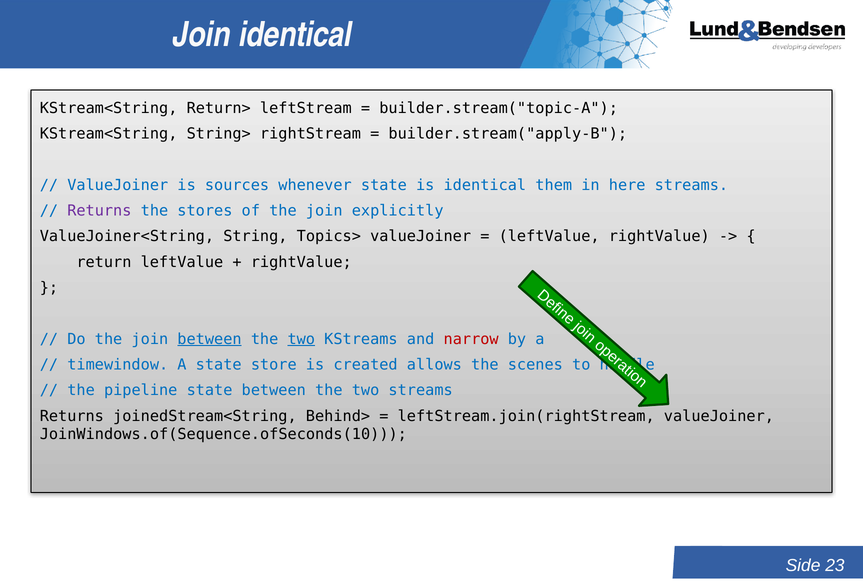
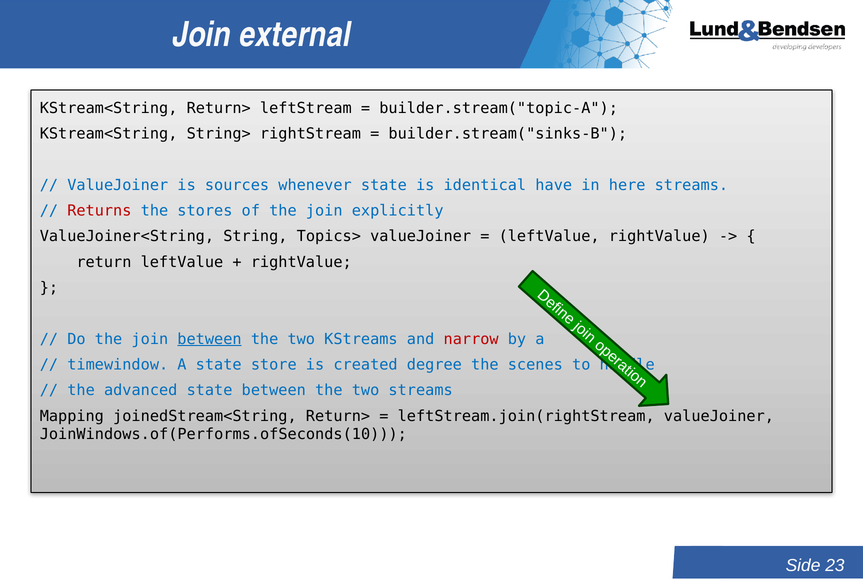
Join identical: identical -> external (295, 35)
builder.stream("apply-B: builder.stream("apply-B -> builder.stream("sinks-B (508, 134)
them: them -> have (554, 185)
Returns colour: purple -> red (99, 211)
two underline: present -> none (301, 339)
allows: allows -> degree (434, 365)
pipeline: pipeline -> advanced (141, 391)
Returns: Returns -> Mapping (72, 416)
joinedStream<String Behind>: Behind> -> Return> (338, 416)
JoinWindows.of(Sequence.ofSeconds(10: JoinWindows.of(Sequence.ofSeconds(10 -> JoinWindows.of(Performs.ofSeconds(10 (223, 434)
